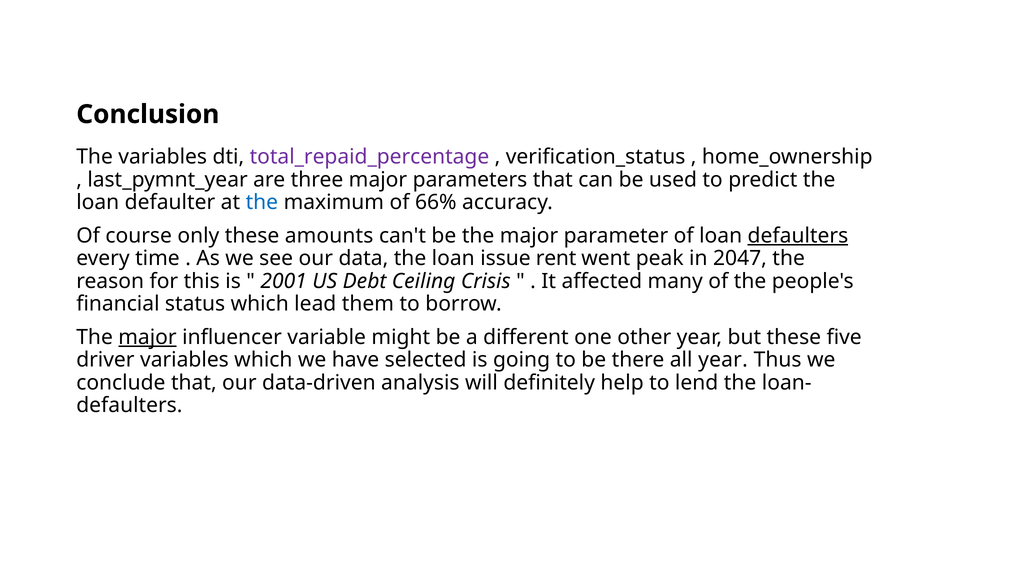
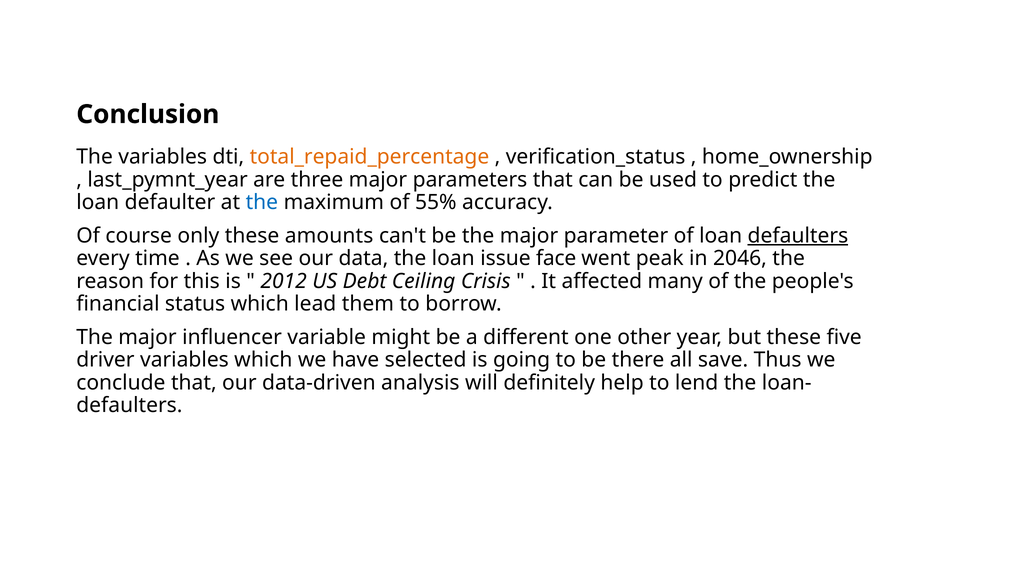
total_repaid_percentage colour: purple -> orange (369, 157)
66%: 66% -> 55% (436, 202)
rent: rent -> face (556, 258)
2047: 2047 -> 2046 (740, 258)
2001: 2001 -> 2012 (284, 281)
major underline: present -> none (147, 337)
all year: year -> save (723, 360)
